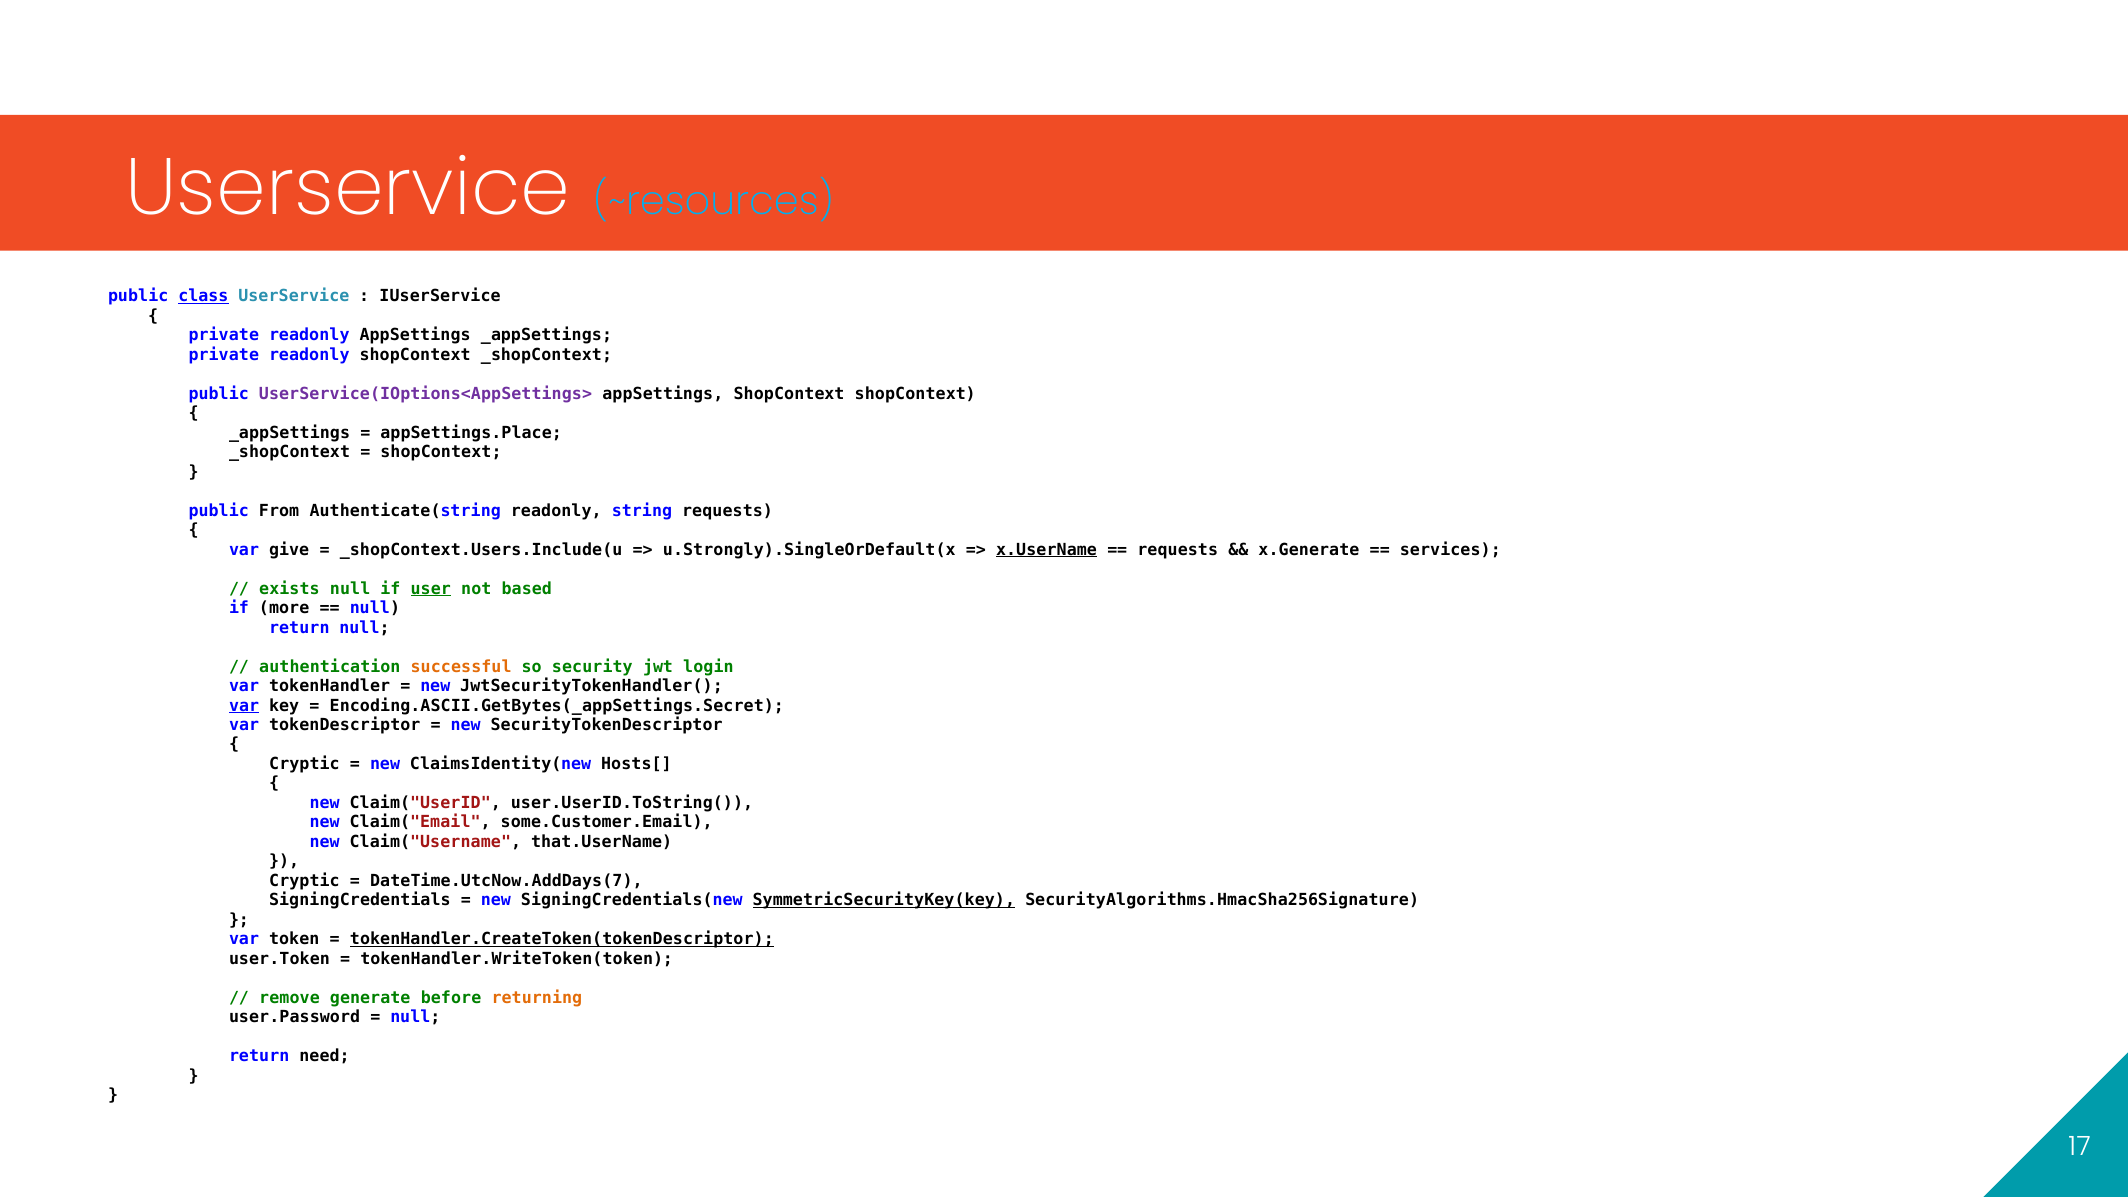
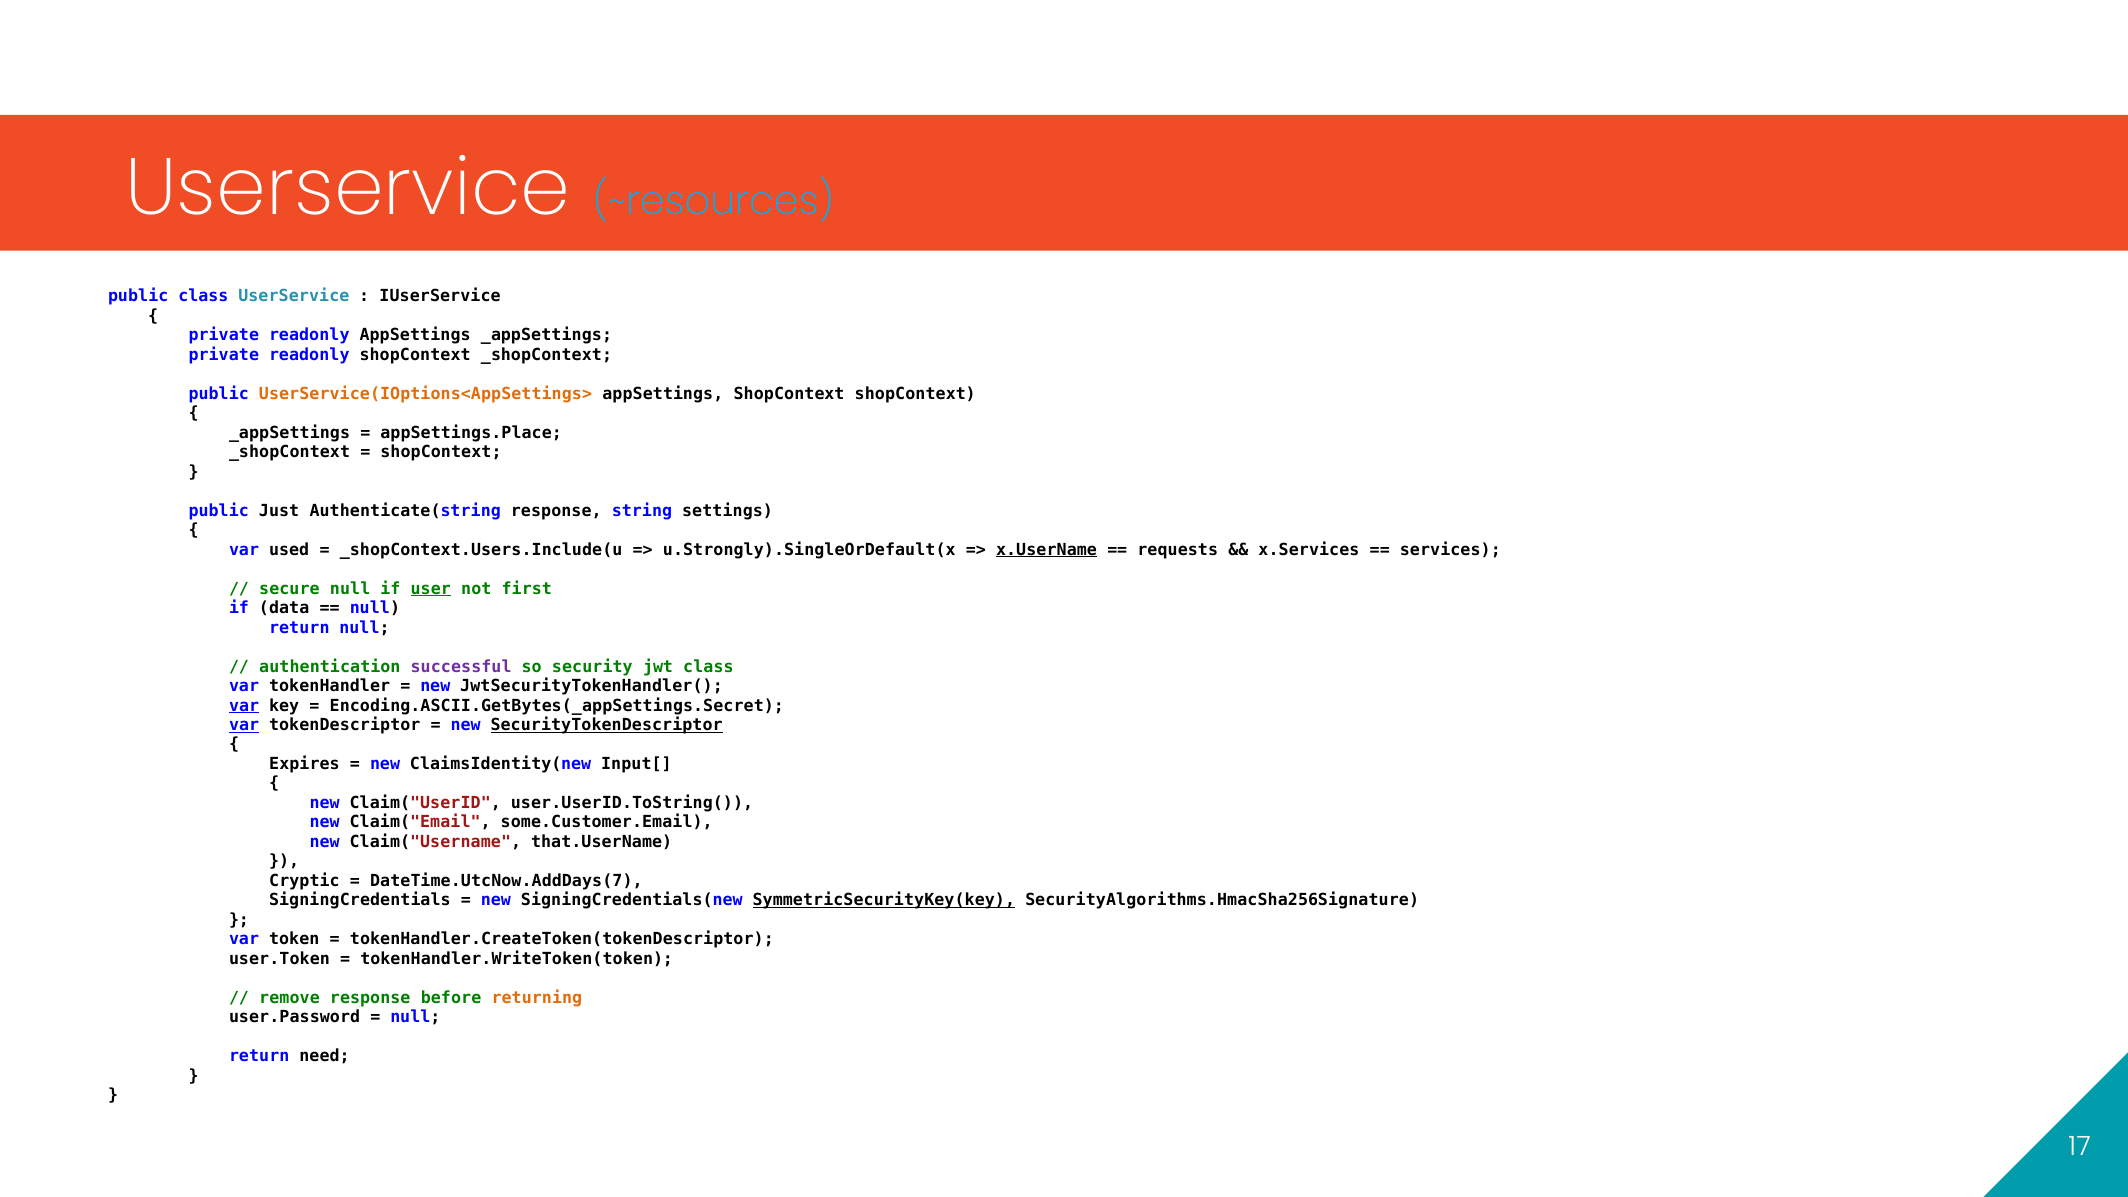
class underline: present -> none (203, 296)
UserService(IOptions<AppSettings> colour: purple -> orange (426, 394)
From: From -> Just (279, 511)
Authenticate(string readonly: readonly -> response (556, 511)
string requests: requests -> settings (728, 511)
give: give -> used (289, 550)
x.Generate: x.Generate -> x.Services (1309, 550)
exists: exists -> secure (289, 589)
based: based -> first (527, 589)
more: more -> data (284, 608)
successful colour: orange -> purple (461, 667)
jwt login: login -> class (708, 667)
var underline: none -> present (244, 725)
SecurityTokenDescriptor underline: none -> present (607, 725)
Cryptic: Cryptic -> Expires (304, 764)
Hosts[: Hosts[ -> Input[ (636, 764)
tokenHandler.CreateToken(tokenDescriptor underline: present -> none (562, 939)
remove generate: generate -> response (370, 998)
